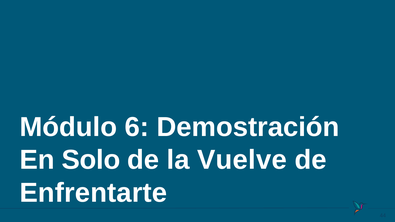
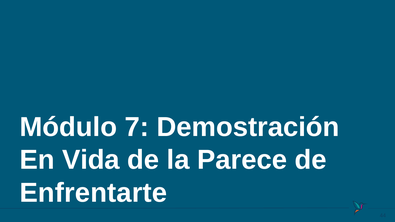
6: 6 -> 7 (137, 127)
Solo: Solo -> Vida (91, 160)
Vuelve: Vuelve -> Parece (242, 160)
